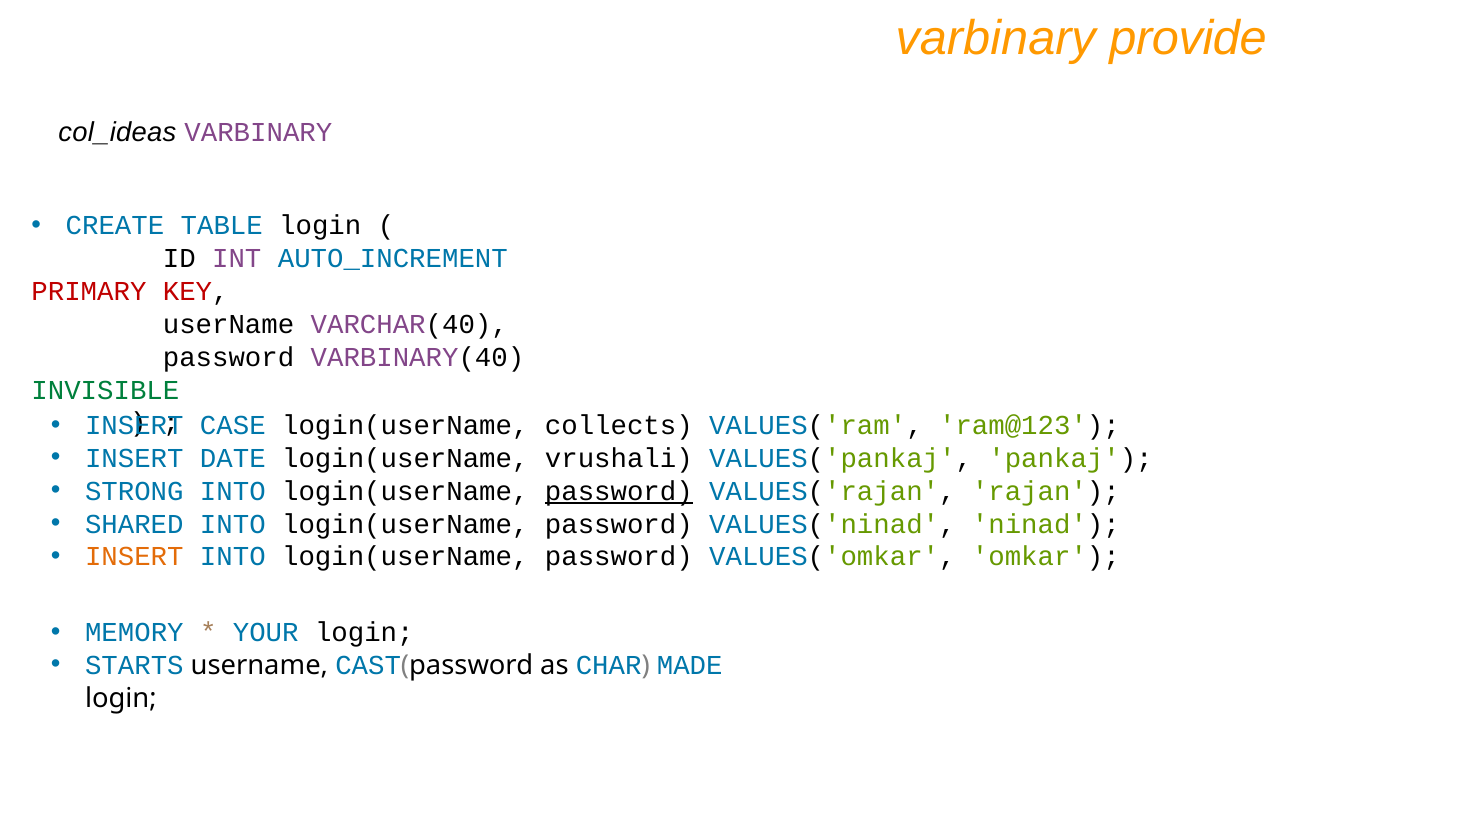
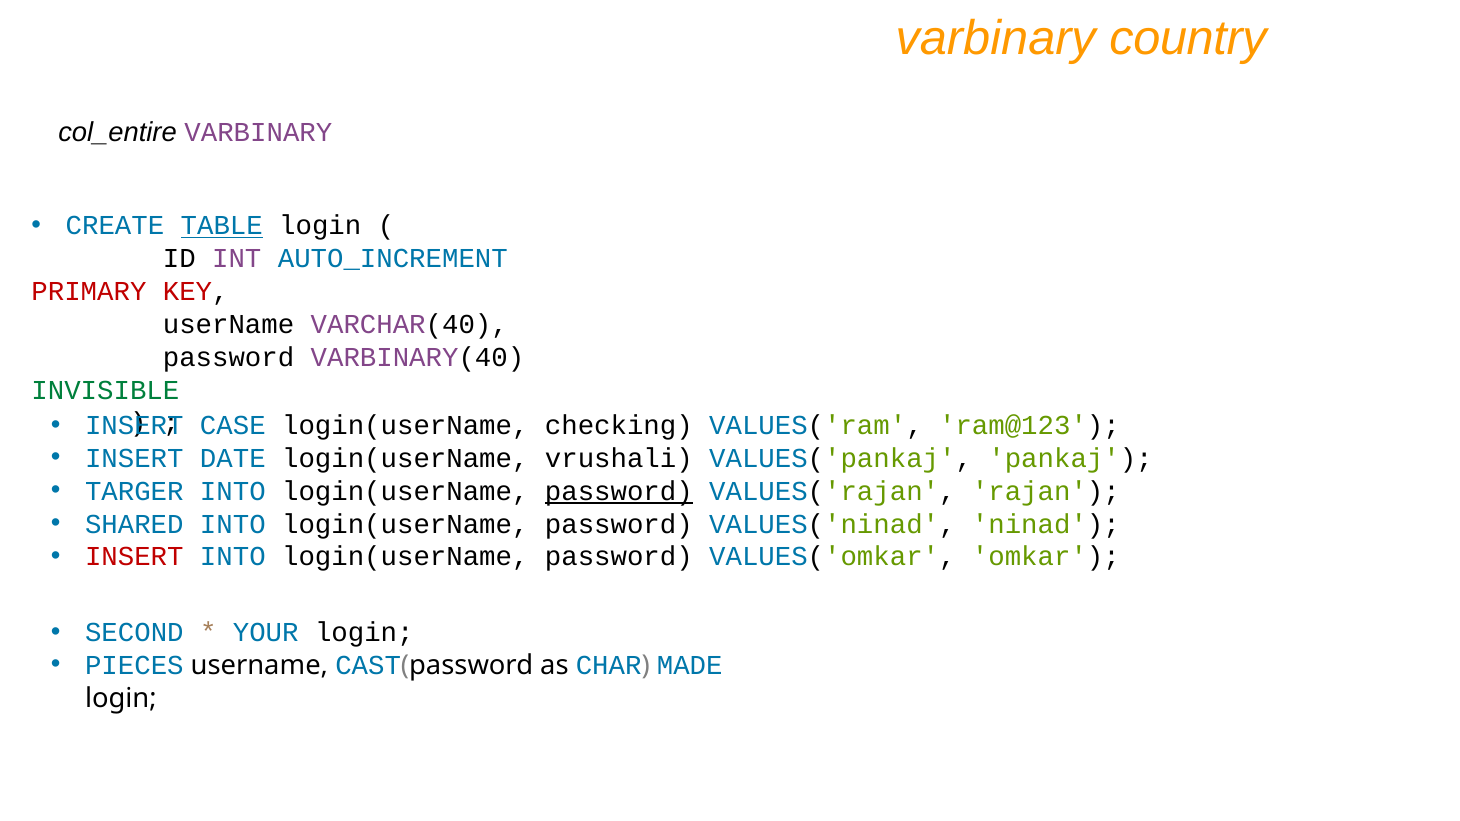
provide: provide -> country (1188, 38)
col_ideas: col_ideas -> col_entire (118, 132)
TABLE underline: none -> present (222, 226)
collects: collects -> checking (619, 426)
STRONG: STRONG -> TARGER (134, 491)
INSERT colour: orange -> red (134, 557)
MEMORY: MEMORY -> SECOND (134, 633)
STARTS: STARTS -> PIECES (134, 666)
